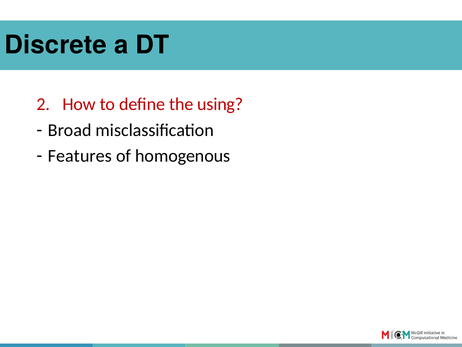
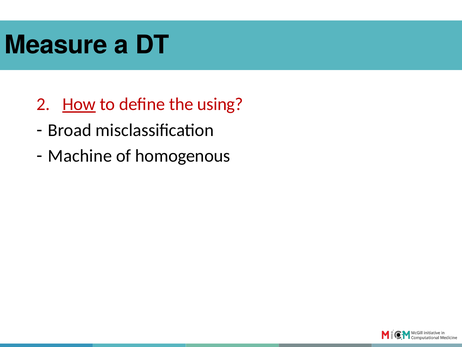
Discrete: Discrete -> Measure (56, 45)
How underline: none -> present (79, 104)
Features: Features -> Machine (80, 156)
